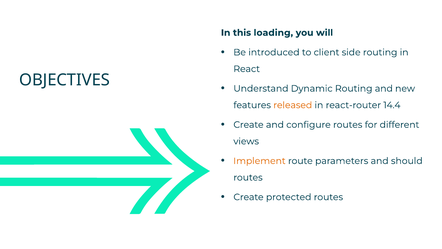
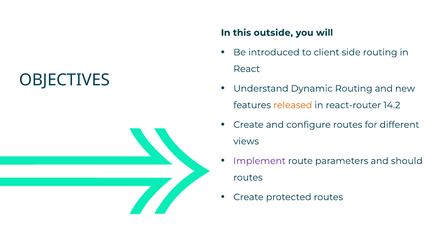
loading: loading -> outside (273, 33)
14.4: 14.4 -> 14.2 (392, 105)
Implement colour: orange -> purple (260, 161)
